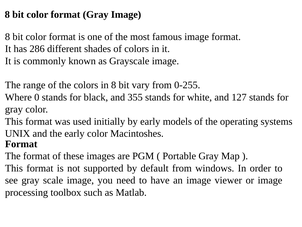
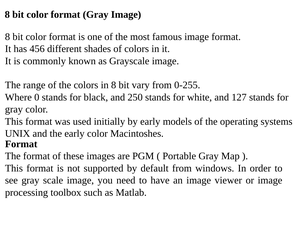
286: 286 -> 456 (37, 49)
355: 355 -> 250 (135, 97)
